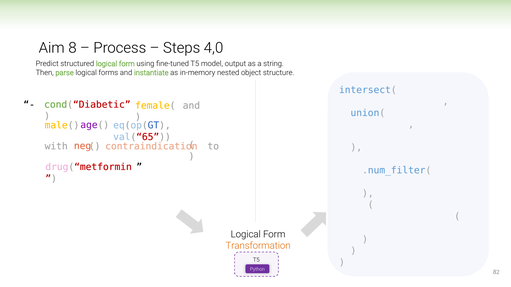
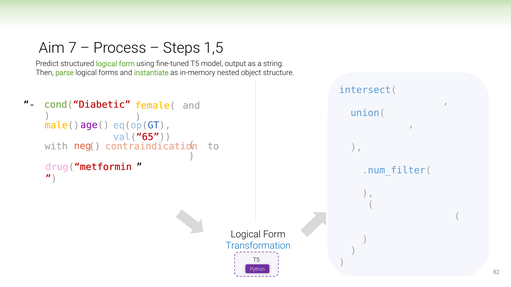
8: 8 -> 7 (72, 48)
4,0: 4,0 -> 1,5 (214, 48)
Transformation colour: orange -> blue (258, 246)
